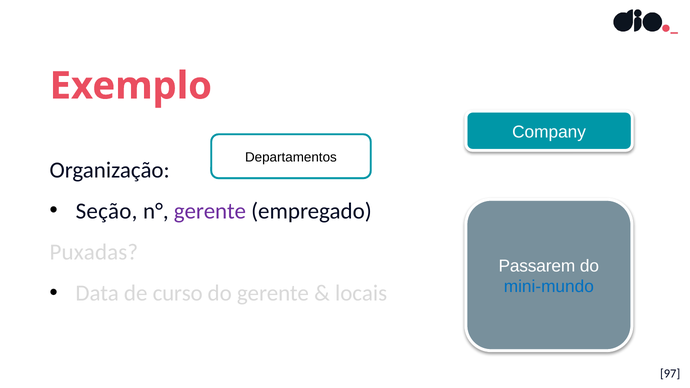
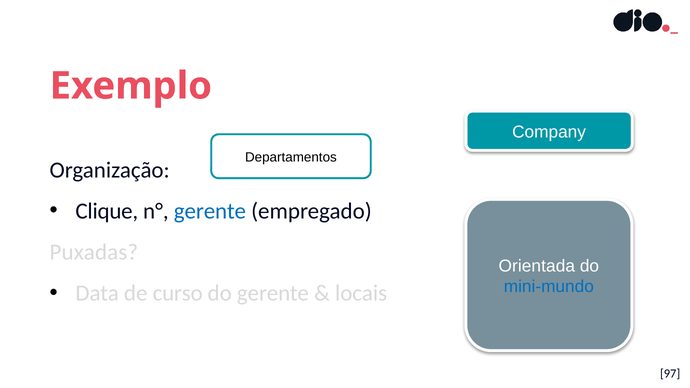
Seção: Seção -> Clique (107, 211)
gerente colour: purple -> blue (210, 211)
Passarem: Passarem -> Orientada (537, 266)
